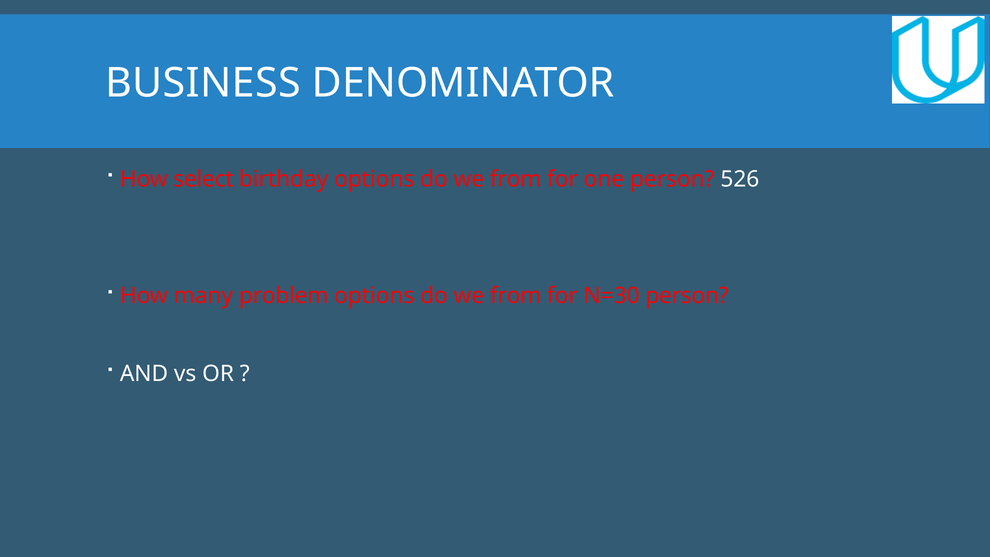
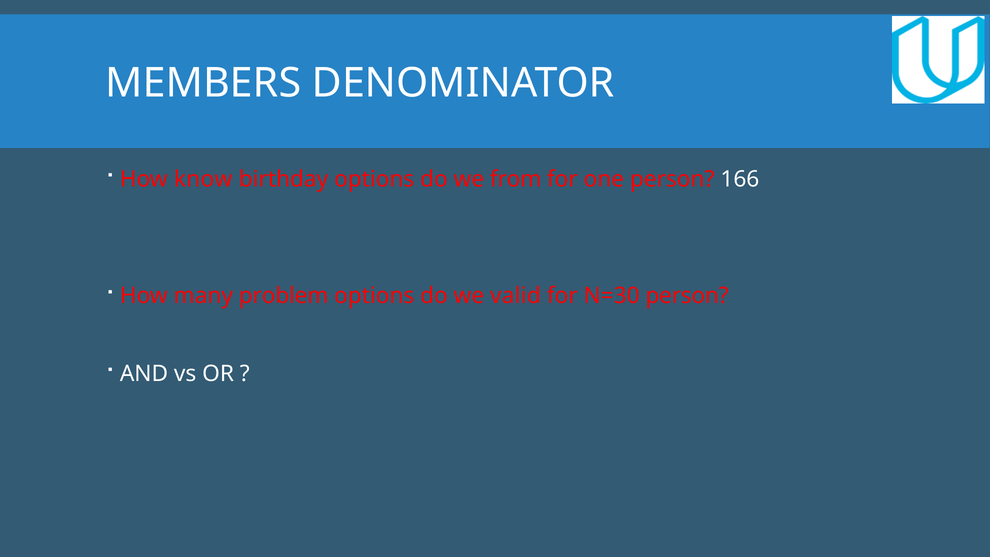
BUSINESS: BUSINESS -> MEMBERS (203, 83)
select: select -> know (203, 179)
526: 526 -> 166 (740, 179)
from: from -> valid (515, 296)
